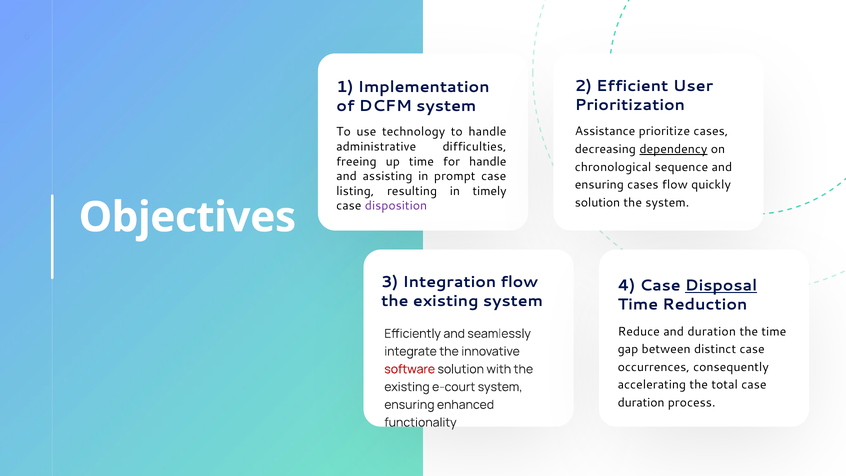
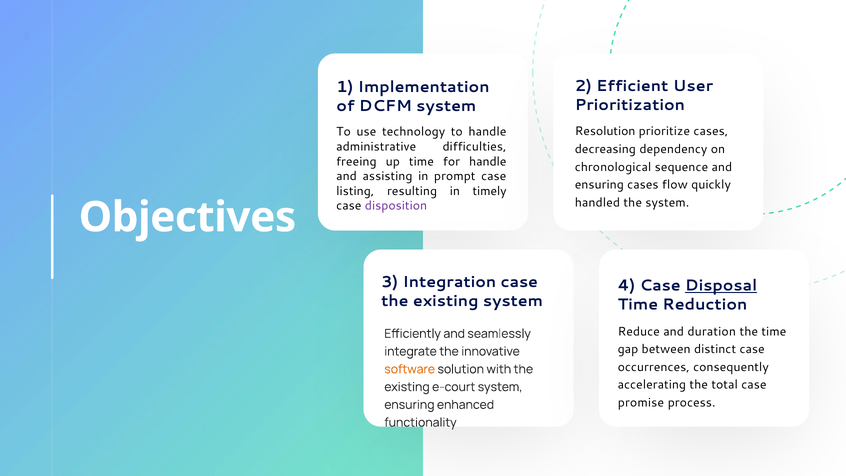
Assistance: Assistance -> Resolution (605, 131)
dependency underline: present -> none (673, 149)
solution: solution -> handled (597, 202)
Integration flow: flow -> case (519, 282)
software colour: red -> orange (410, 369)
duration: duration -> promise (641, 402)
